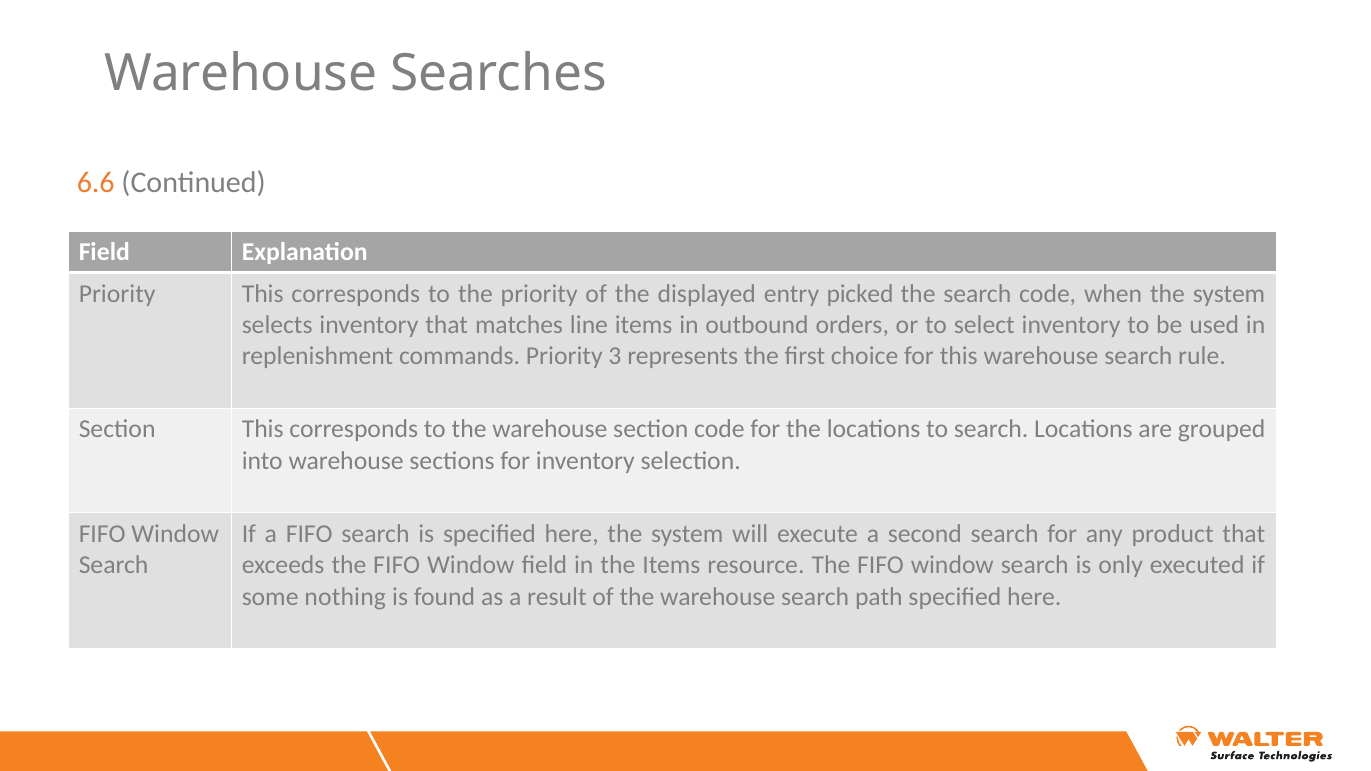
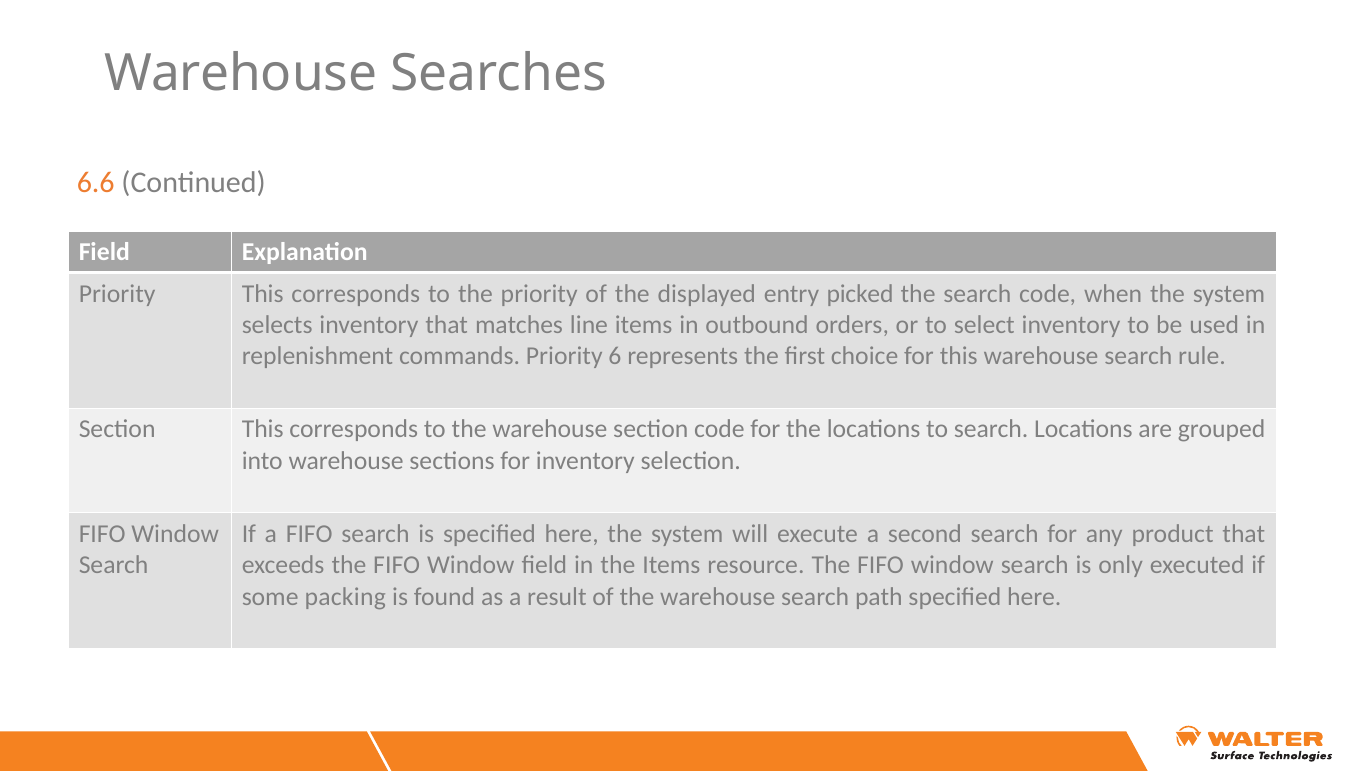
3: 3 -> 6 (615, 357)
nothing: nothing -> packing (345, 597)
